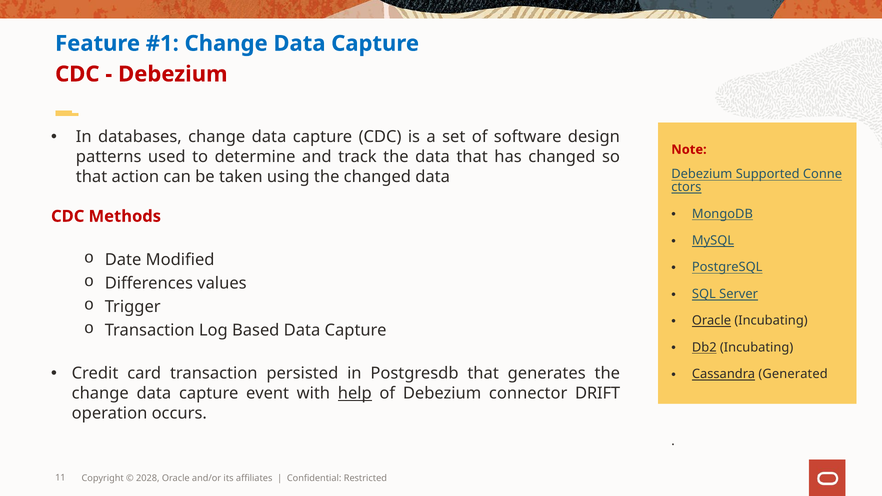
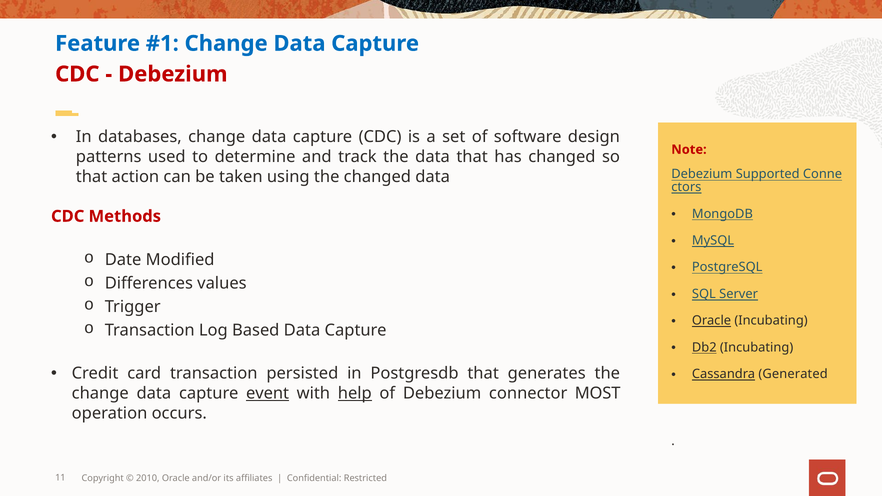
event underline: none -> present (268, 393)
DRIFT: DRIFT -> MOST (598, 393)
2028: 2028 -> 2010 (148, 479)
